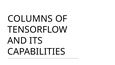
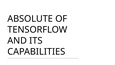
COLUMNS: COLUMNS -> ABSOLUTE (30, 19)
